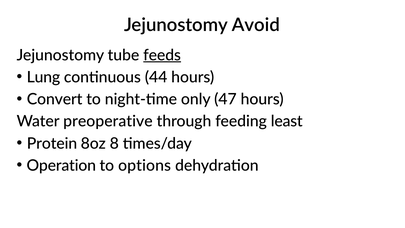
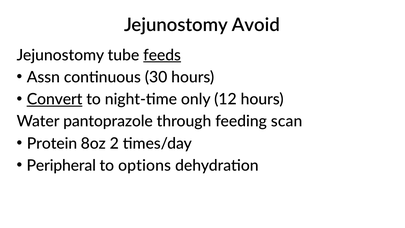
Lung: Lung -> Assn (43, 77)
44: 44 -> 30 (156, 77)
Convert underline: none -> present (55, 99)
47: 47 -> 12 (225, 99)
preoperative: preoperative -> pantoprazole (108, 121)
least: least -> scan (287, 121)
8: 8 -> 2 (114, 143)
Operation: Operation -> Peripheral (61, 165)
